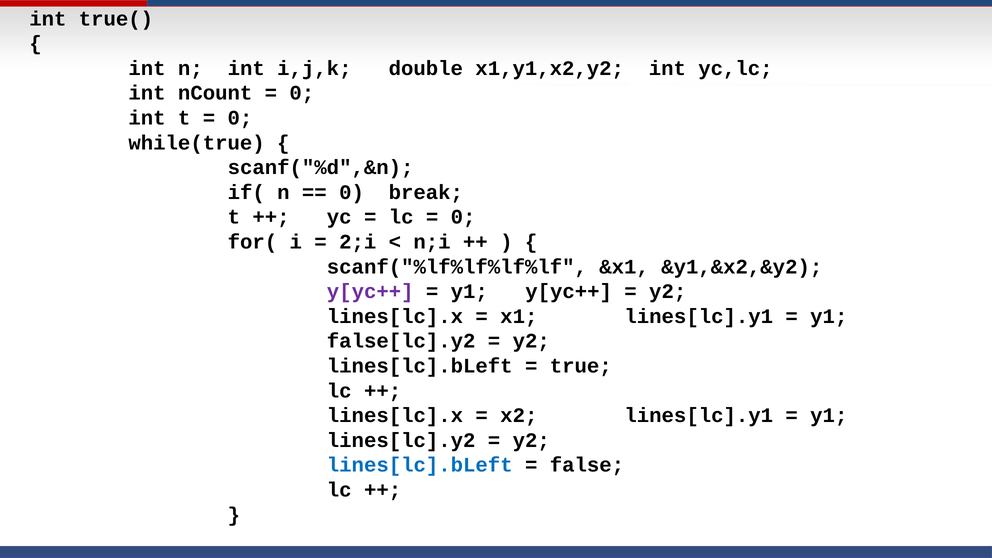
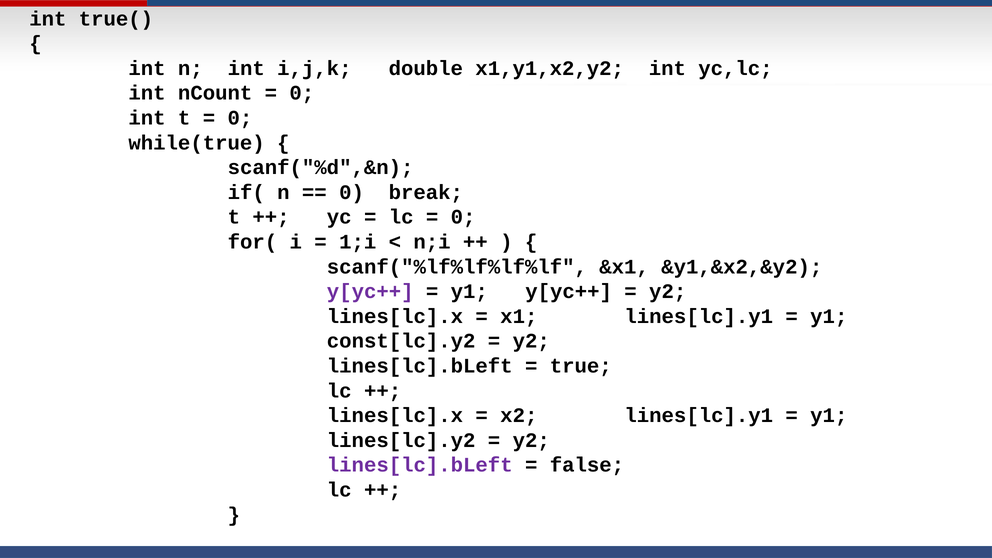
2;i: 2;i -> 1;i (358, 242)
false[lc].y2: false[lc].y2 -> const[lc].y2 (401, 341)
lines[lc].bLeft colour: blue -> purple (420, 465)
